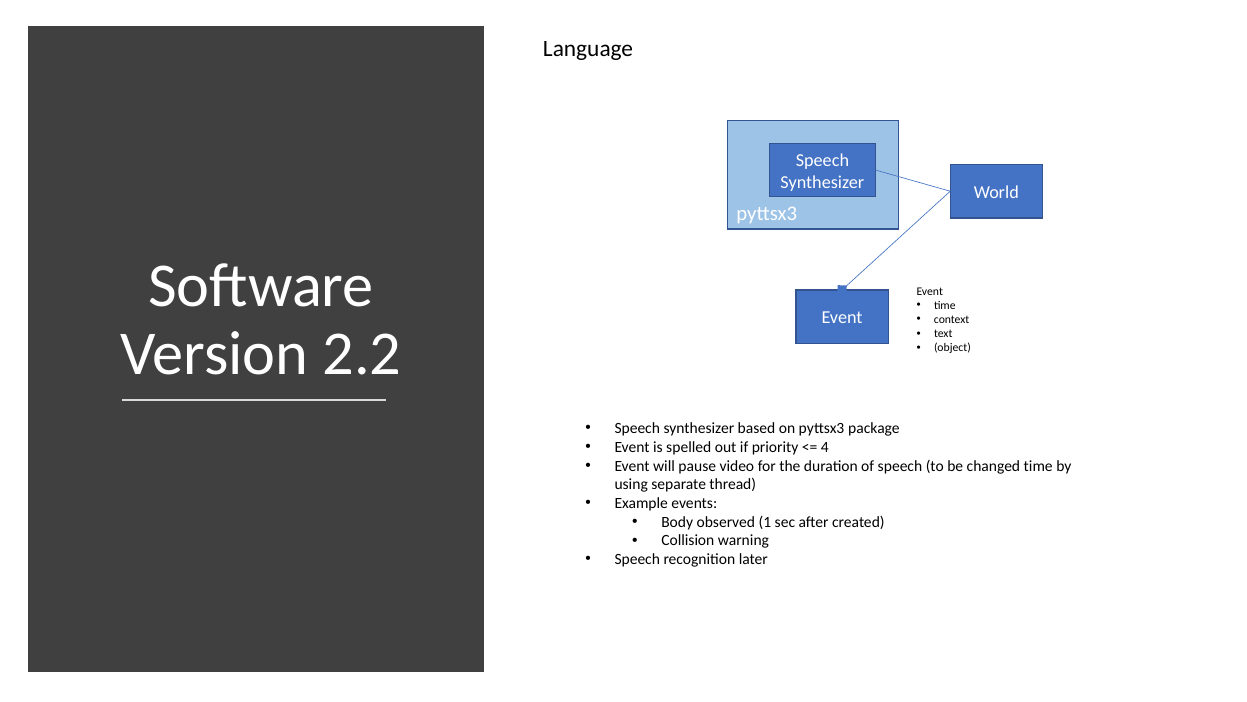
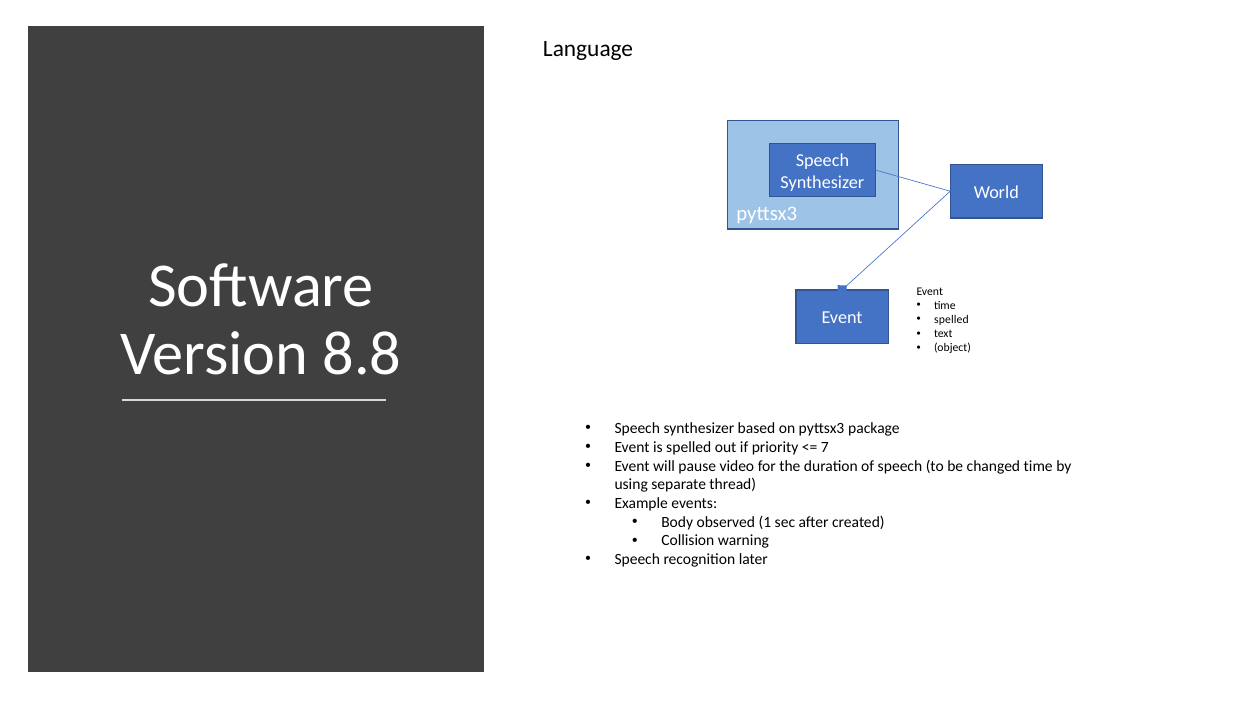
context: context -> spelled (951, 319)
2.2: 2.2 -> 8.8 (362, 353)
4: 4 -> 7 (825, 447)
